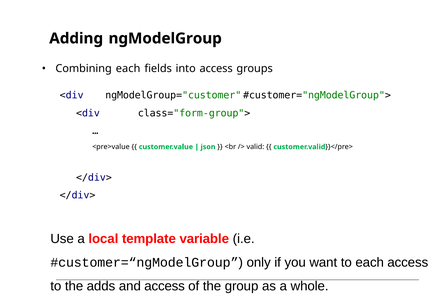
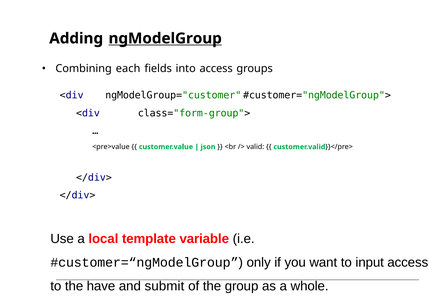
ngModelGroup underline: none -> present (165, 38)
to each: each -> input (370, 263)
adds: adds -> have (101, 287)
and access: access -> submit (164, 287)
